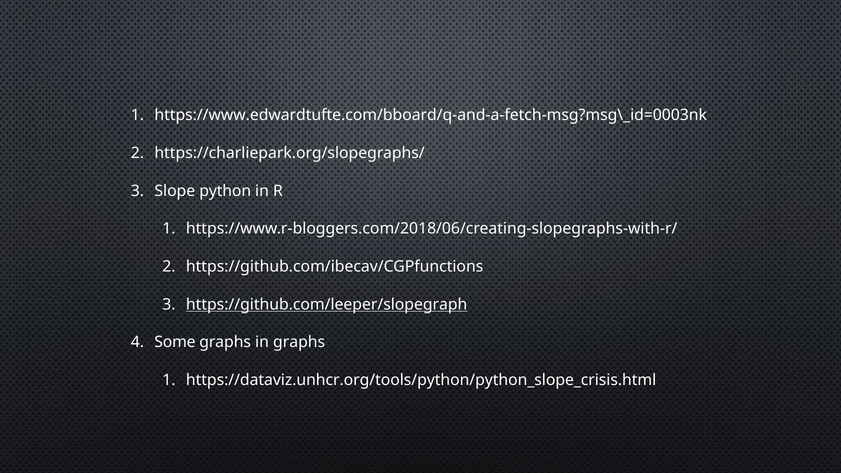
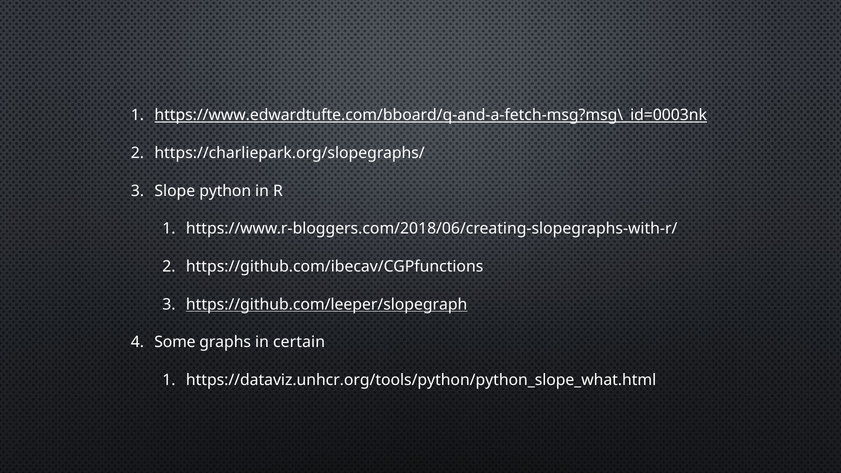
https://www.edwardtufte.com/bboard/q-and-a-fetch-msg?msg\_id=0003nk underline: none -> present (431, 115)
in graphs: graphs -> certain (299, 342)
https://dataviz.unhcr.org/tools/python/python_slope_crisis.html: https://dataviz.unhcr.org/tools/python/python_slope_crisis.html -> https://dataviz.unhcr.org/tools/python/python_slope_what.html (421, 380)
